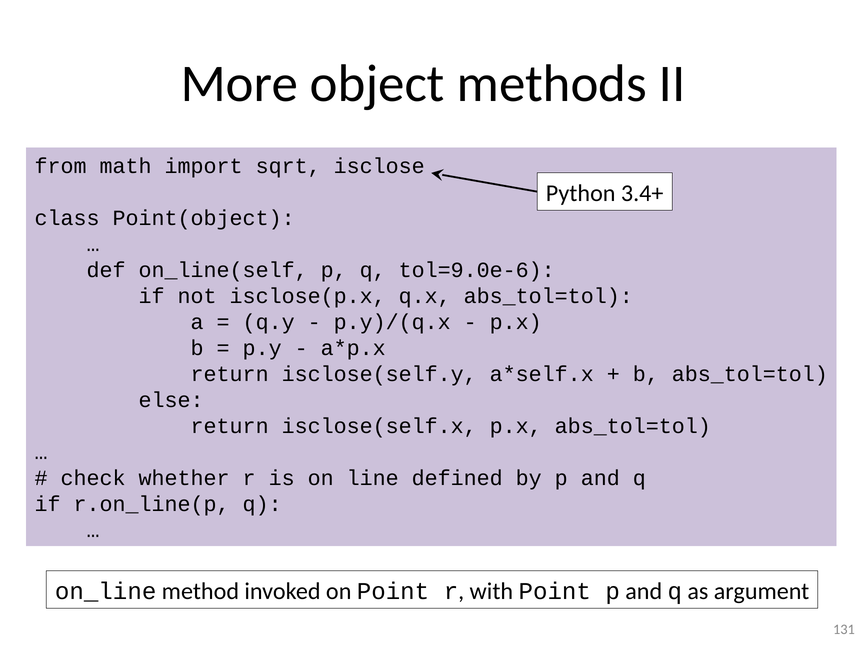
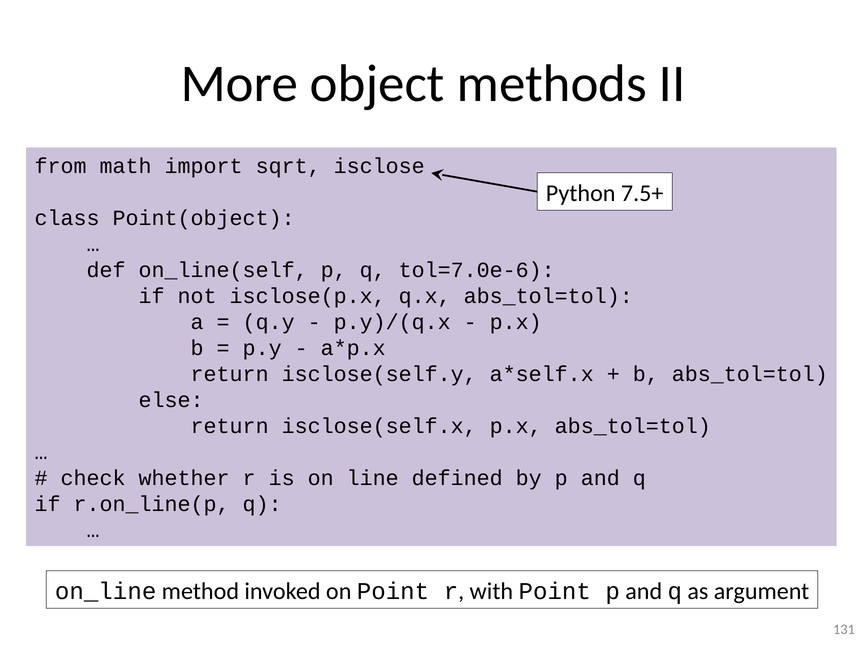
3.4+: 3.4+ -> 7.5+ (642, 193)
tol=9.0e-6: tol=9.0e-6 -> tol=7.0e-6 (477, 270)
